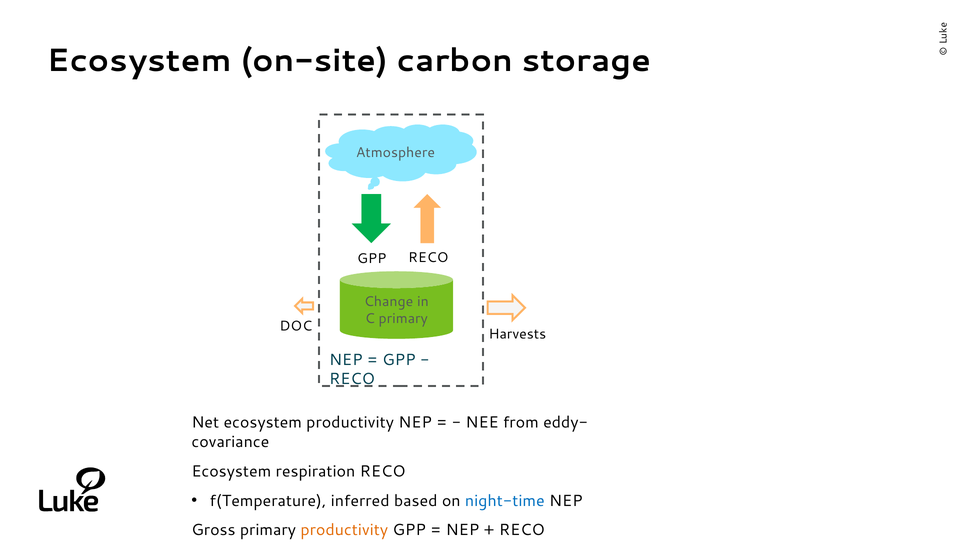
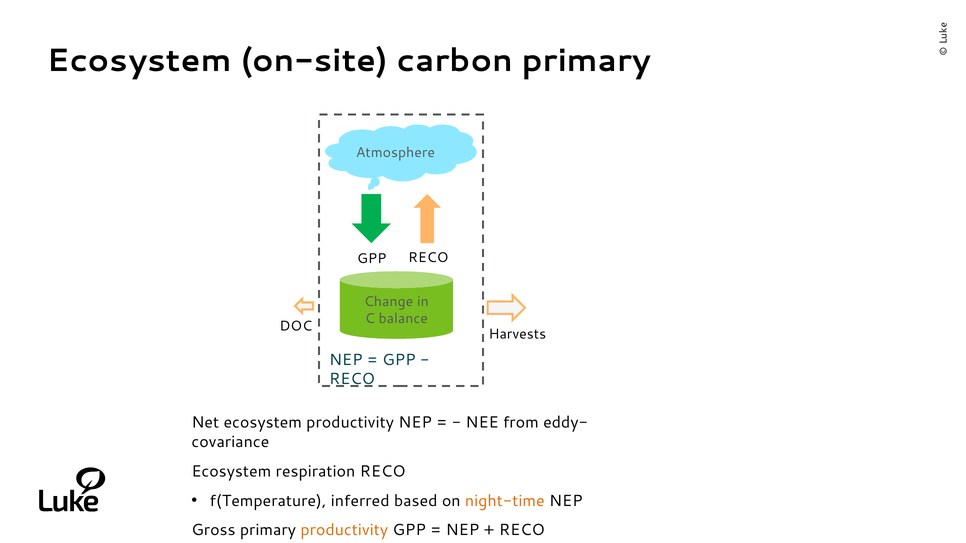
carbon storage: storage -> primary (587, 61)
C primary: primary -> balance (403, 319)
night-time colour: blue -> orange (505, 501)
